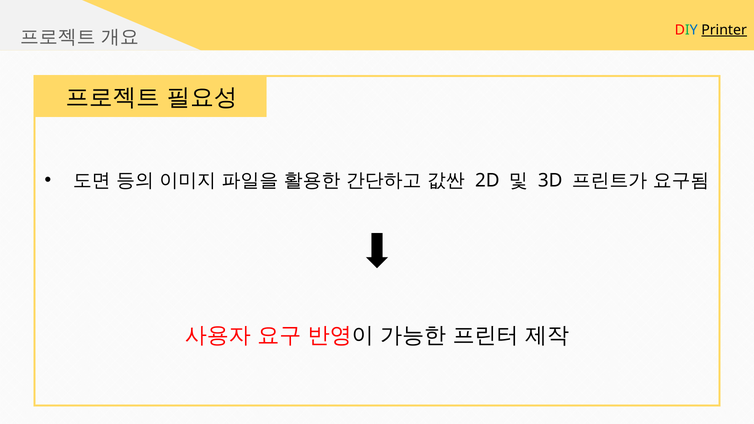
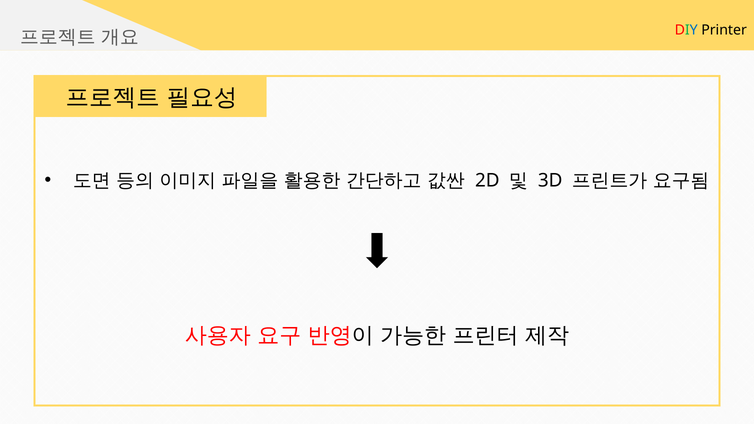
Printer underline: present -> none (724, 30)
